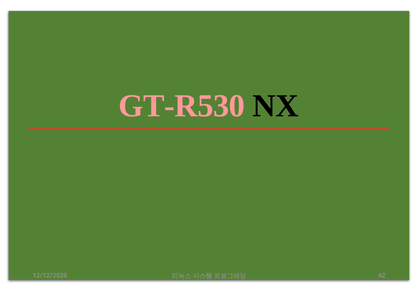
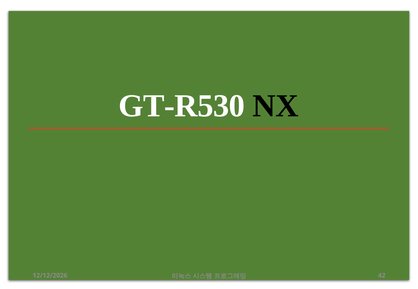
GT-R530 colour: pink -> white (182, 106)
